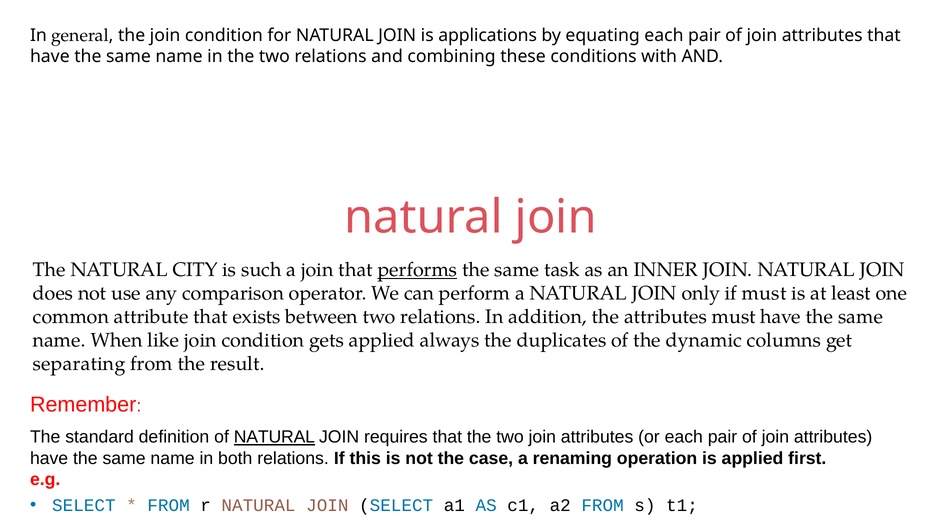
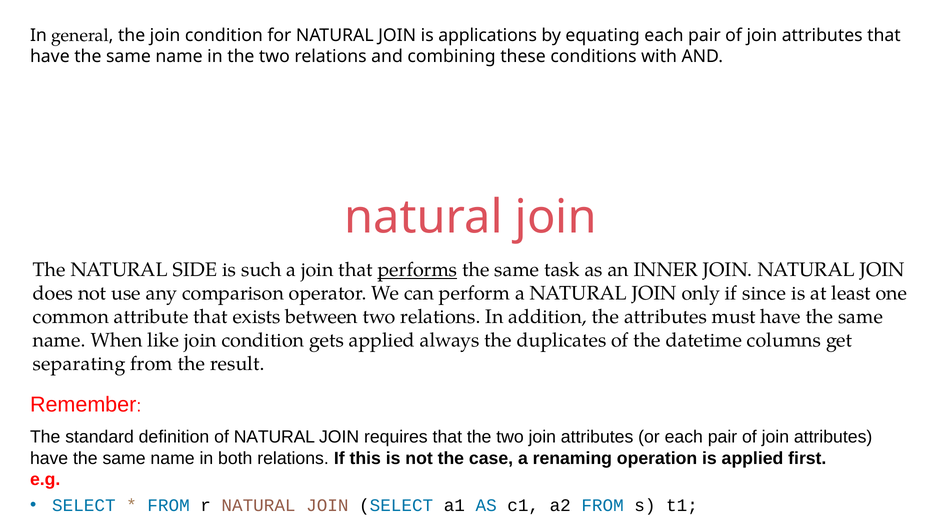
CITY: CITY -> SIDE (195, 270)
if must: must -> since (764, 294)
dynamic: dynamic -> datetime (704, 341)
NATURAL underline: present -> none (274, 437)
